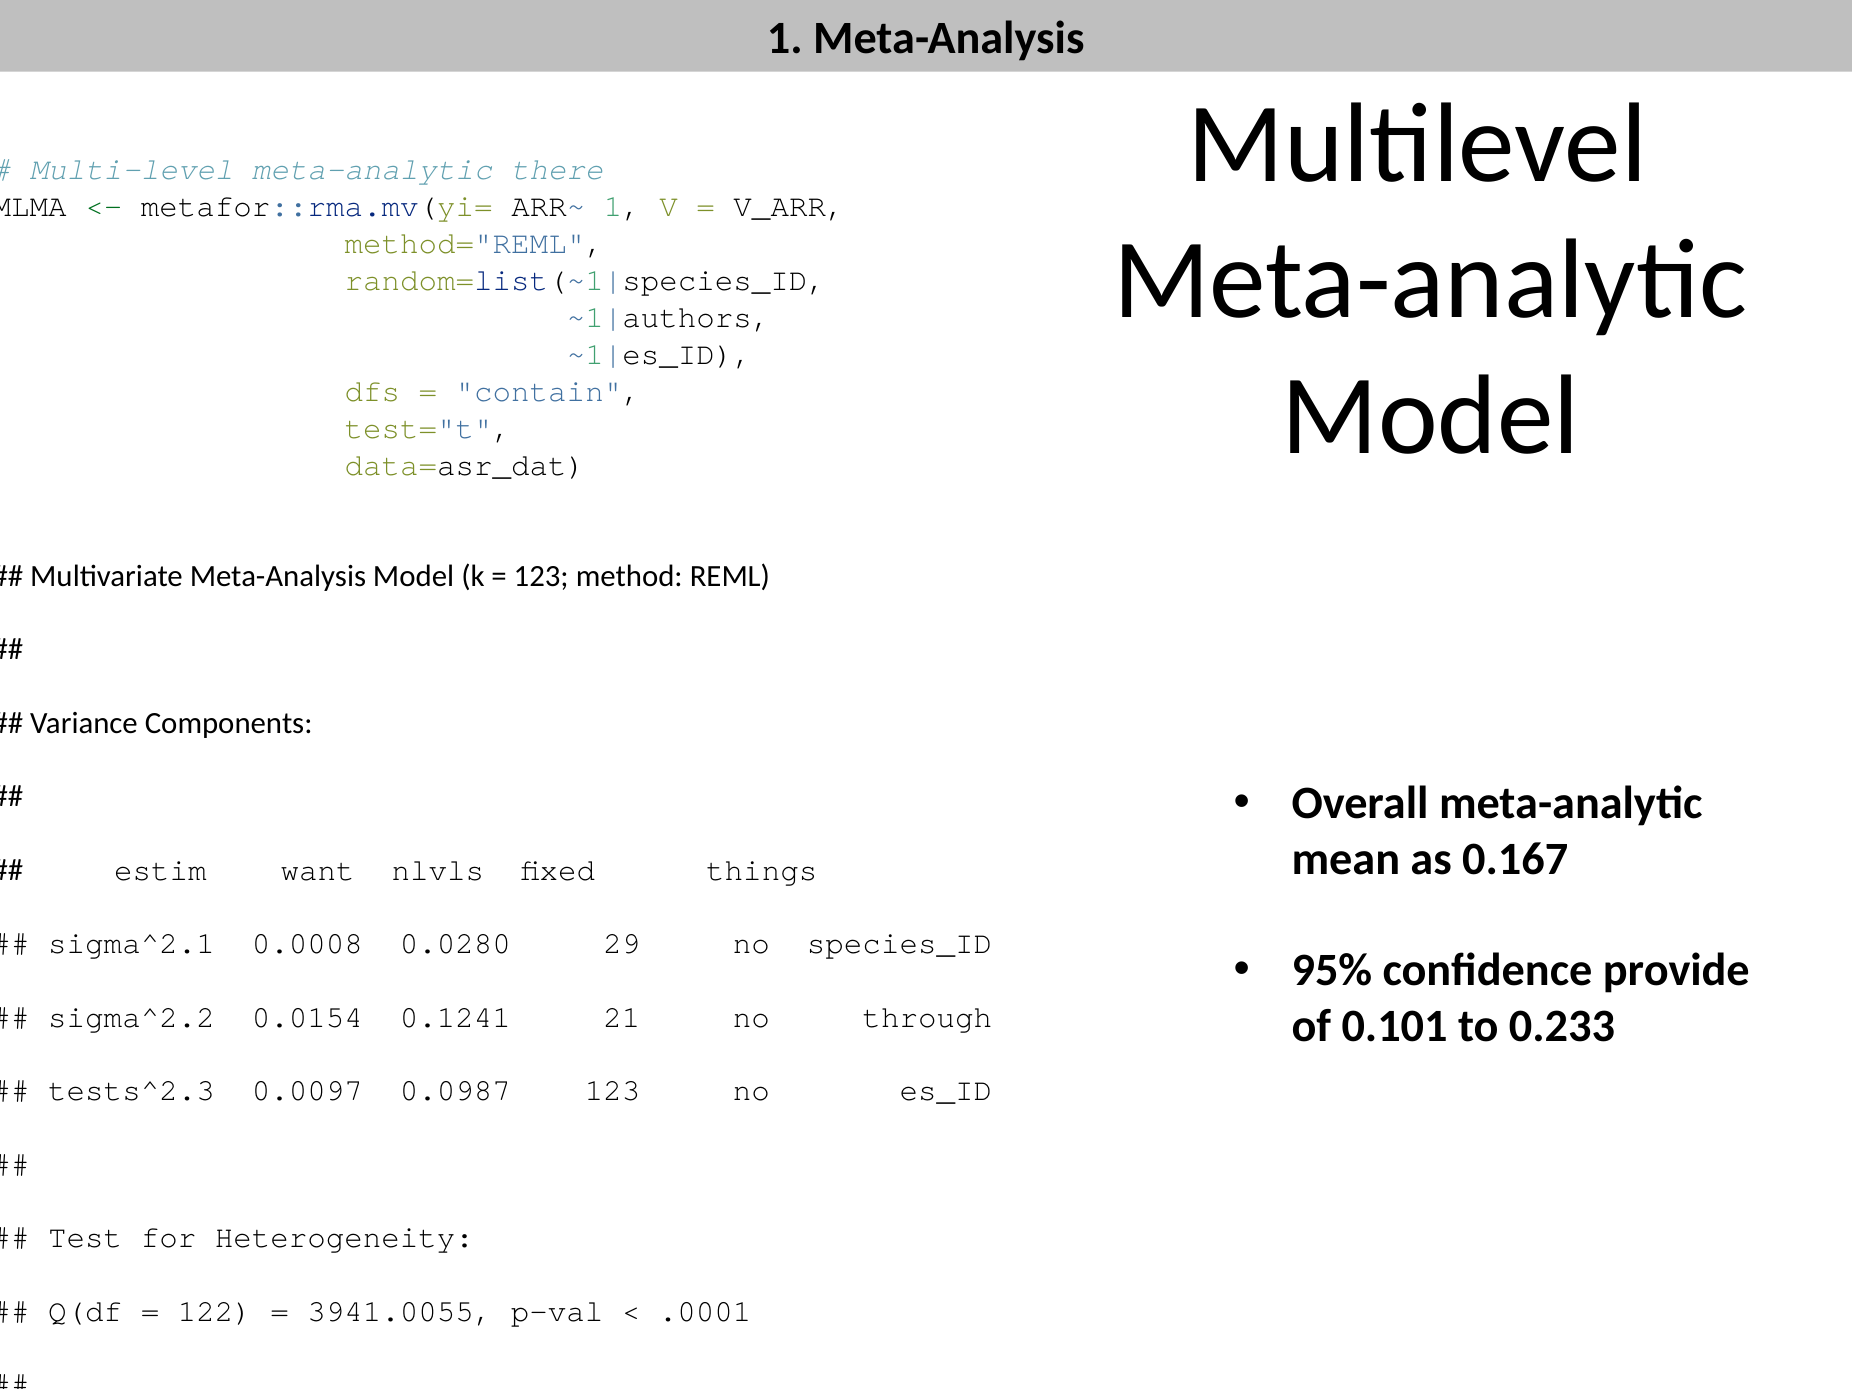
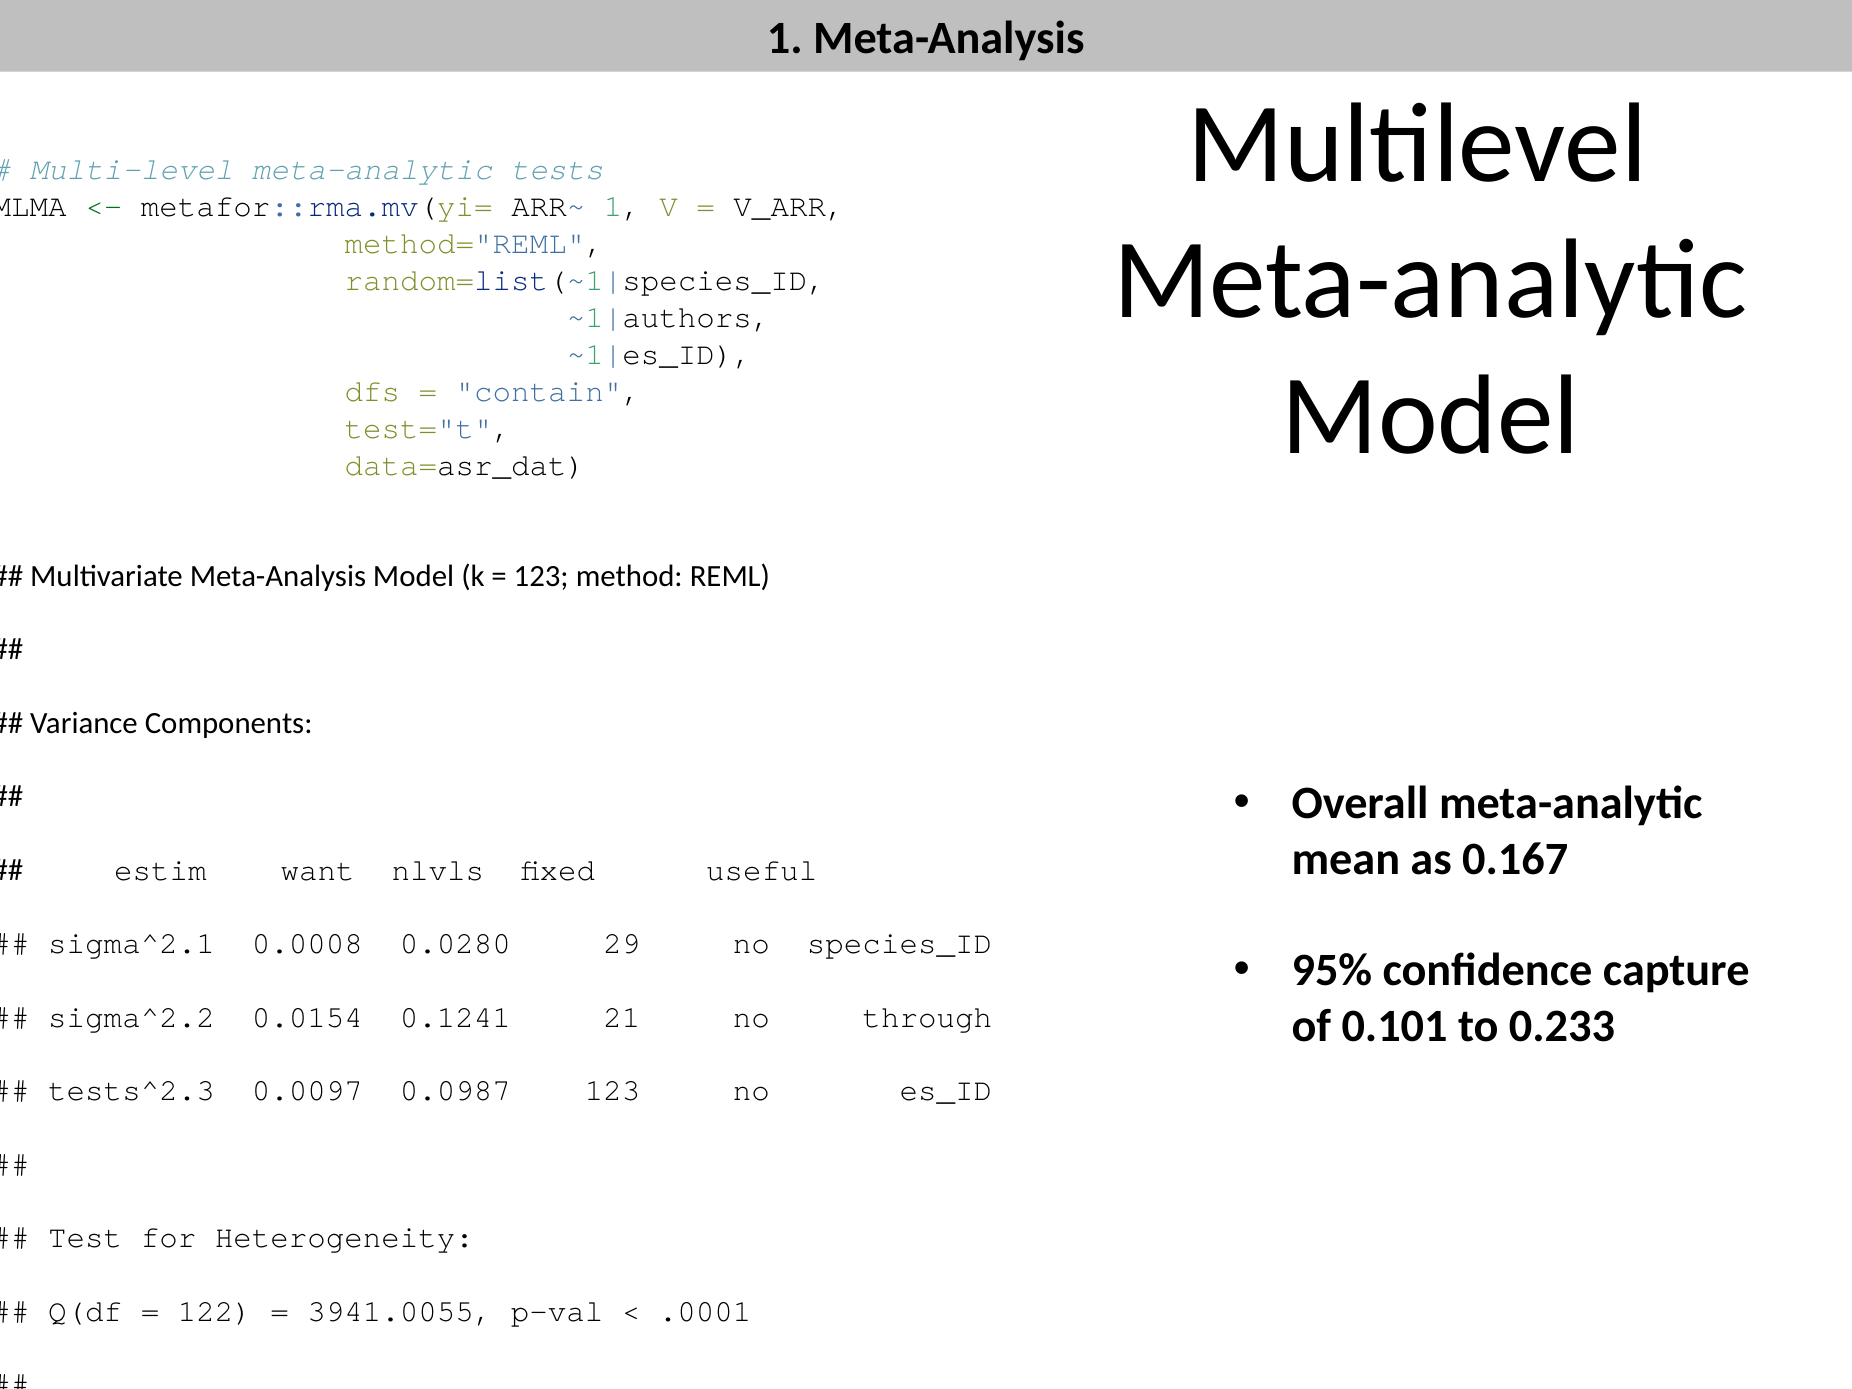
there: there -> tests (557, 169)
things: things -> useful (762, 870)
provide: provide -> capture (1676, 970)
